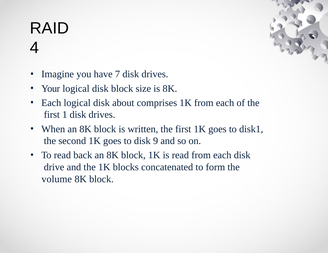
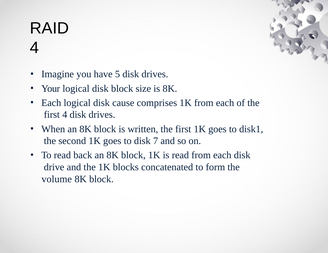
7: 7 -> 5 (118, 74)
about: about -> cause (123, 103)
first 1: 1 -> 4 (65, 115)
9: 9 -> 7 (156, 141)
